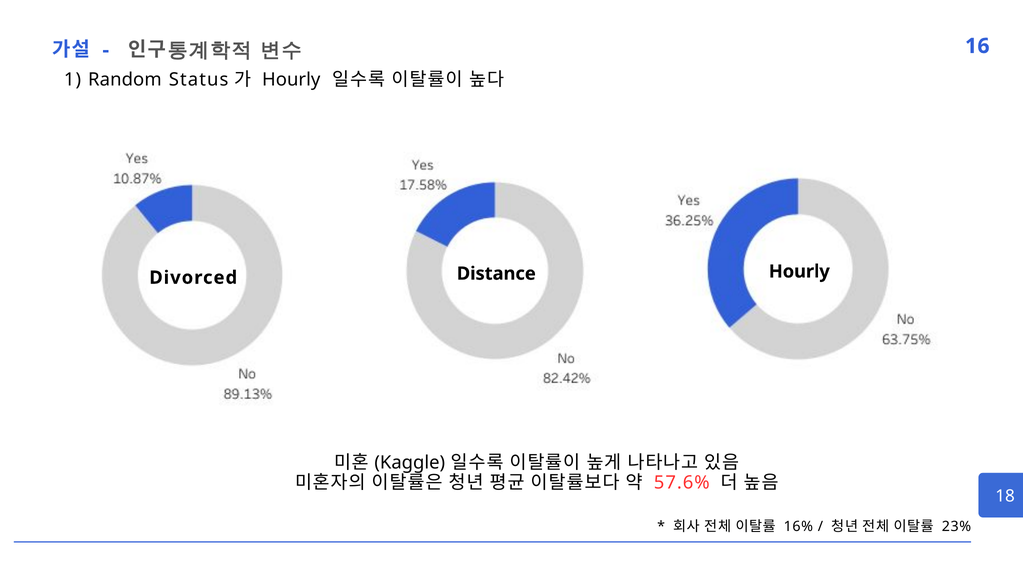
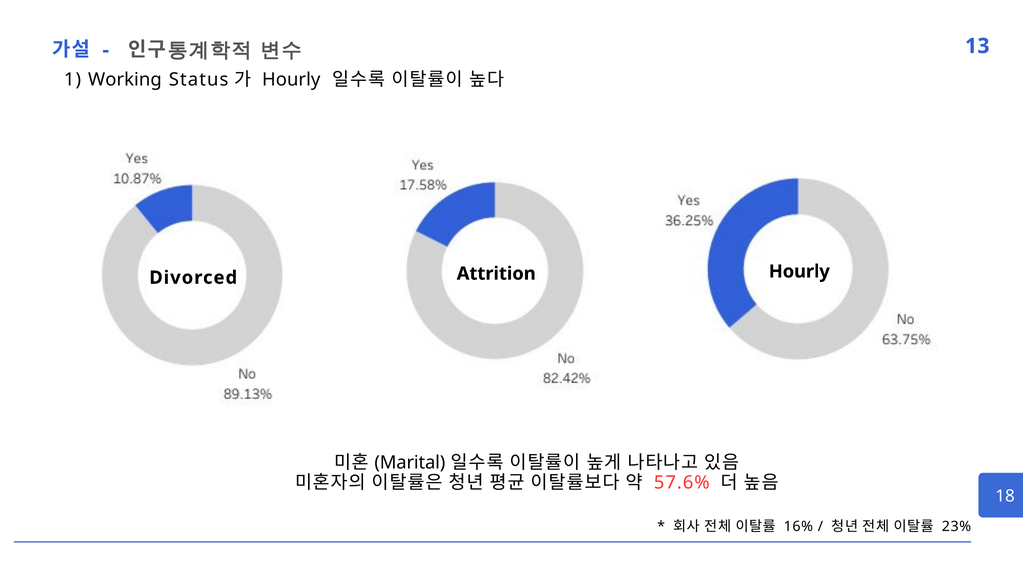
16: 16 -> 13 (977, 46)
Random: Random -> Working (125, 80)
Distance: Distance -> Attrition (496, 274)
Kaggle: Kaggle -> Marital (410, 463)
